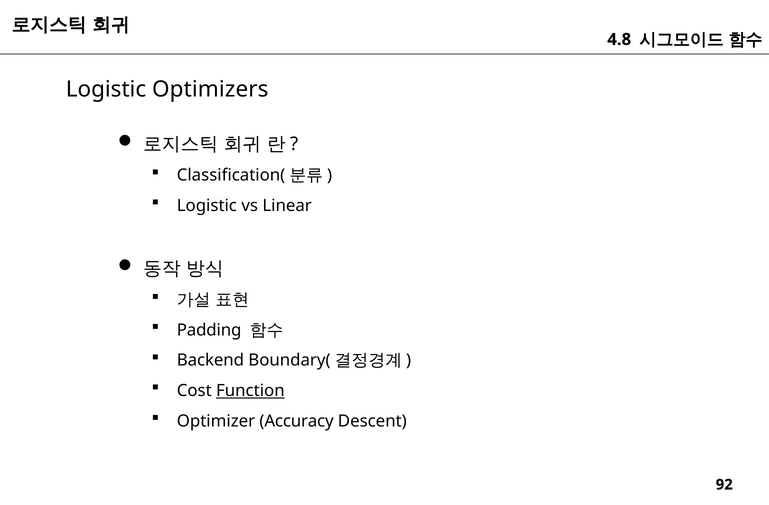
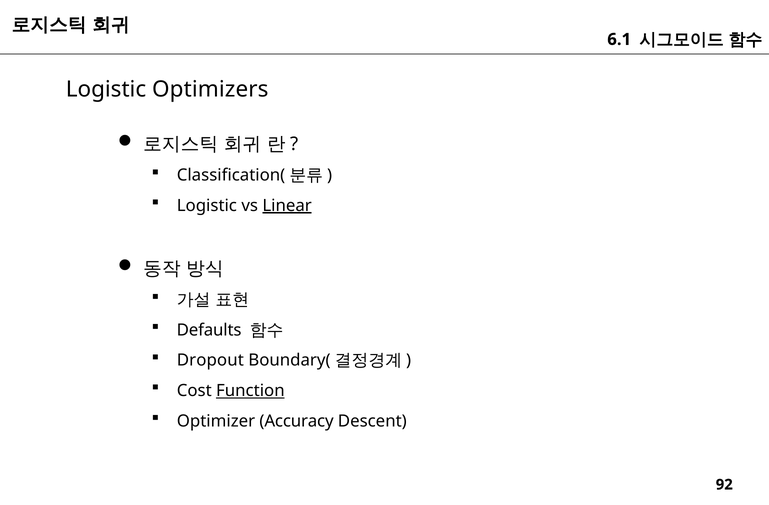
4.8: 4.8 -> 6.1 (619, 39)
Linear underline: none -> present (287, 206)
Padding: Padding -> Defaults (209, 330)
Backend: Backend -> Dropout (210, 360)
